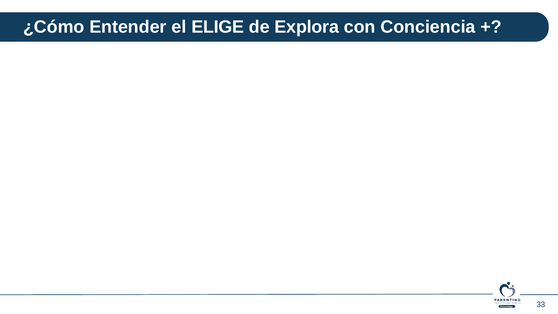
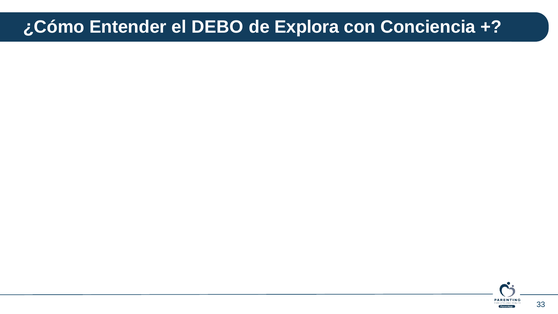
ELIGE: ELIGE -> DEBO (218, 27)
